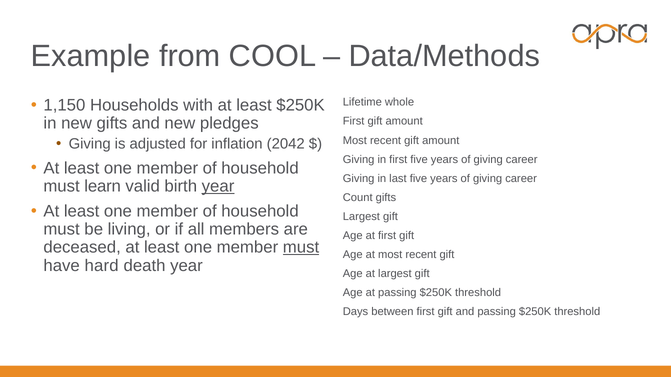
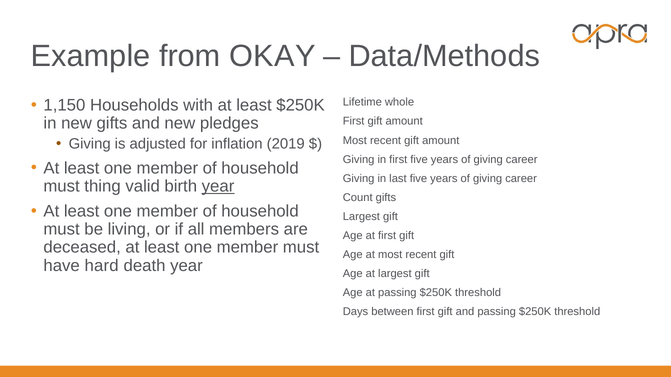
COOL: COOL -> OKAY (272, 56)
2042: 2042 -> 2019 (286, 144)
learn: learn -> thing (103, 186)
must underline: present -> none (301, 248)
